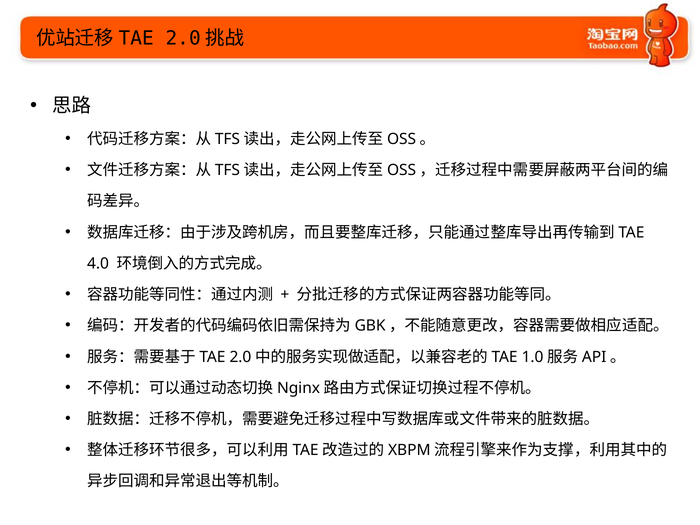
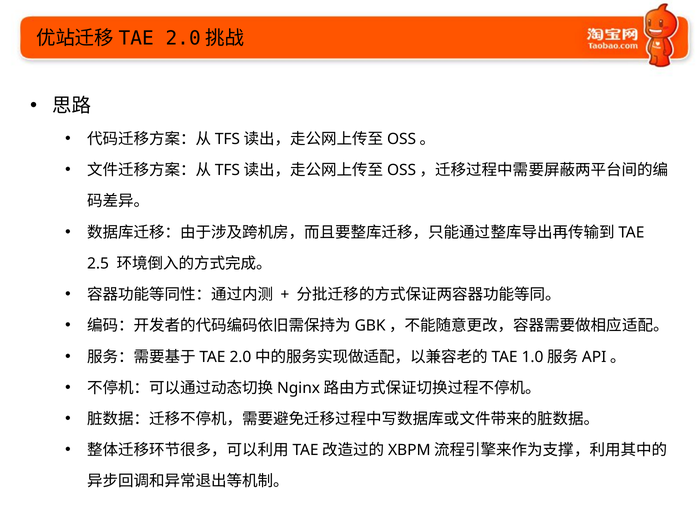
4.0: 4.0 -> 2.5 (98, 264)
